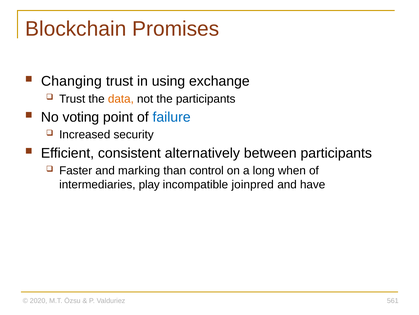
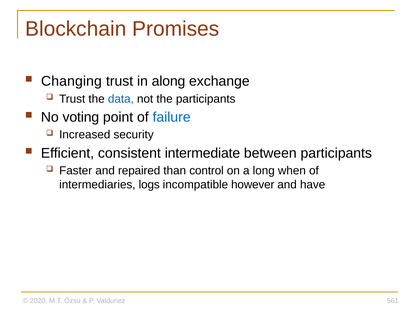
using: using -> along (169, 81)
data colour: orange -> blue (121, 99)
alternatively: alternatively -> intermediate (202, 153)
marking: marking -> repaired (139, 170)
play: play -> logs (149, 184)
joinpred: joinpred -> however (253, 184)
